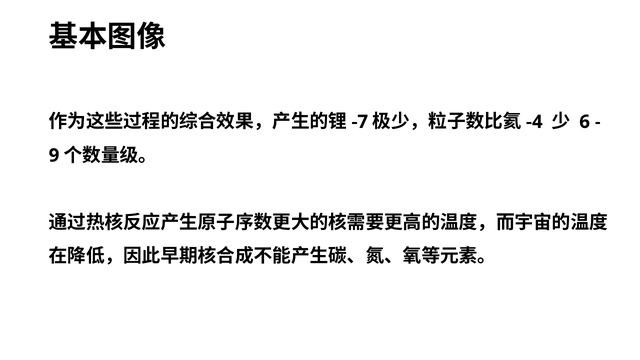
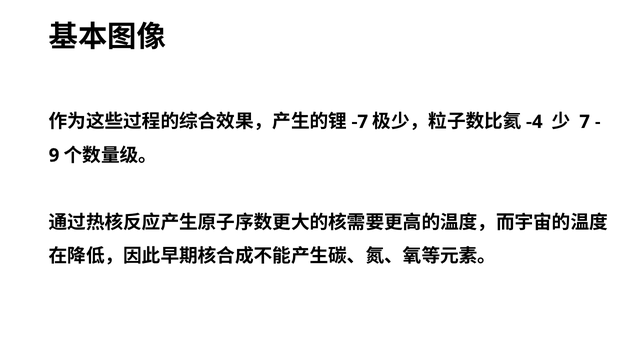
6: 6 -> 7 (585, 122)
